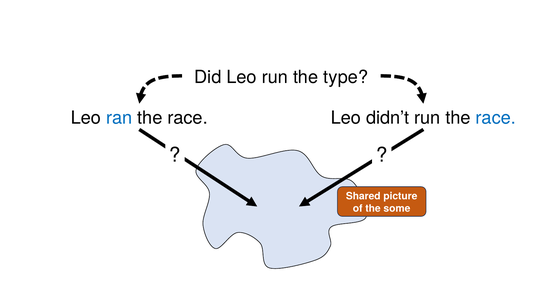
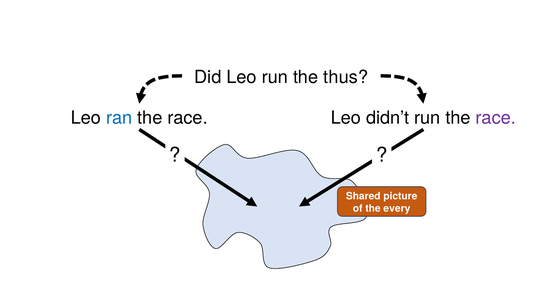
type: type -> thus (346, 77)
race colour: blue -> purple (496, 118)
some: some -> every (397, 208)
